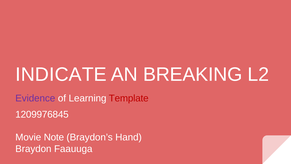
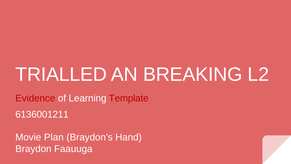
INDICATE: INDICATE -> TRIALLED (61, 74)
Evidence colour: purple -> red (35, 98)
1209976845: 1209976845 -> 6136001211 (42, 114)
Note: Note -> Plan (54, 137)
